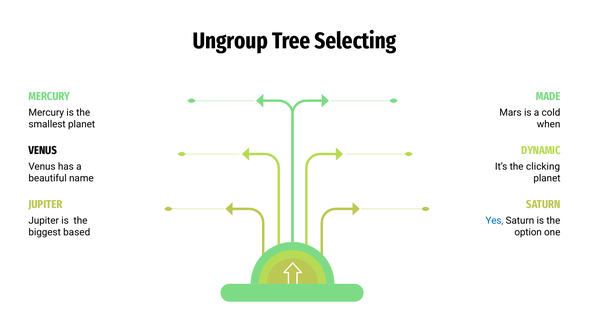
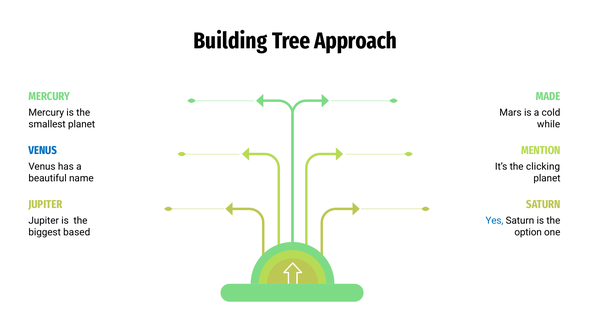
Ungroup: Ungroup -> Building (230, 41)
Selecting: Selecting -> Approach (355, 41)
when: when -> while (549, 124)
VENUS colour: black -> blue (43, 150)
DYNAMIC: DYNAMIC -> MENTION (541, 150)
